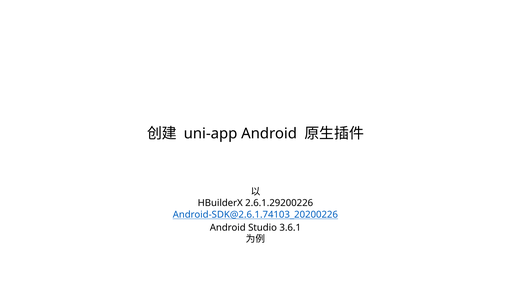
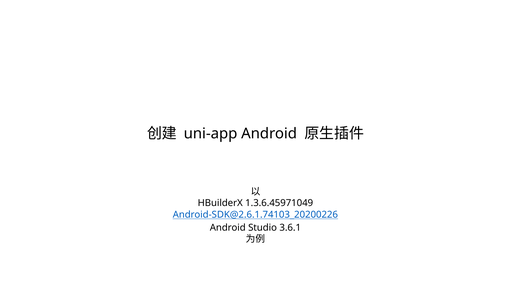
2.6.1.29200226: 2.6.1.29200226 -> 1.3.6.45971049 (279, 203)
